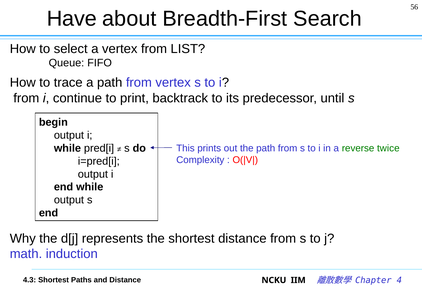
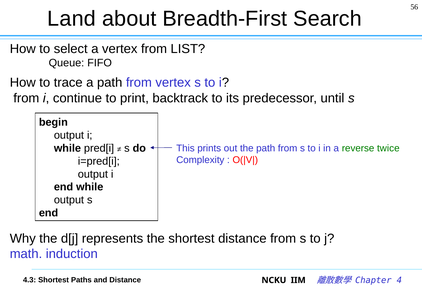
Have: Have -> Land (72, 19)
